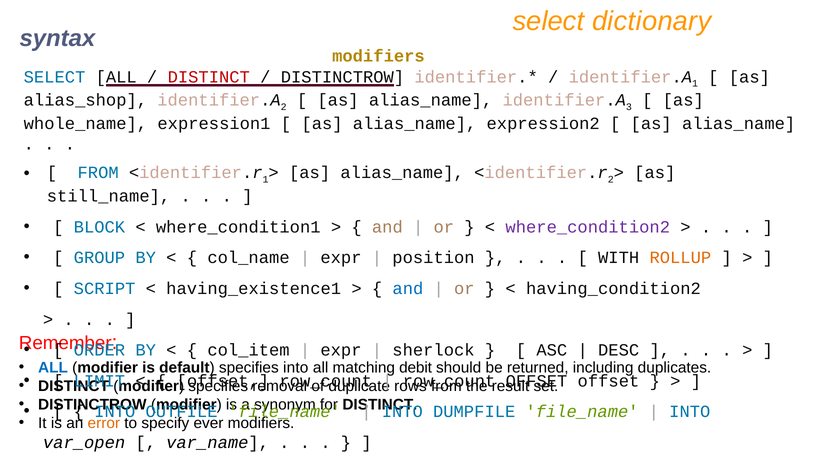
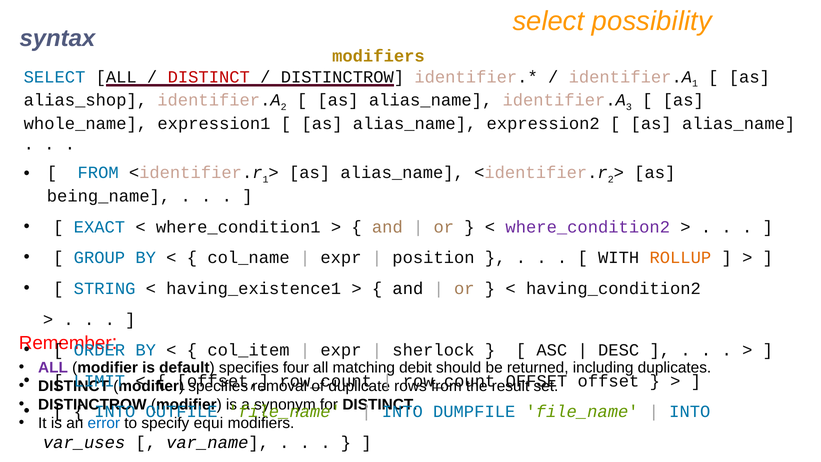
dictionary: dictionary -> possibility (652, 21)
still_name: still_name -> being_name (109, 196)
BLOCK: BLOCK -> EXACT (99, 227)
SCRIPT: SCRIPT -> STRING (105, 288)
and colour: blue -> black (408, 288)
ALL colour: blue -> purple (53, 367)
specifies into: into -> four (296, 367)
error colour: orange -> blue (104, 423)
ever: ever -> equi (208, 423)
var_open: var_open -> var_uses (84, 442)
